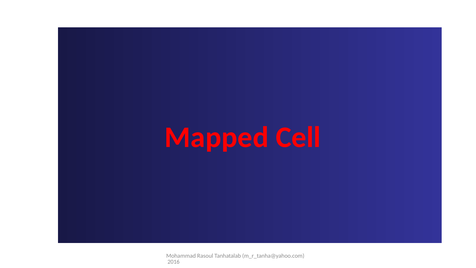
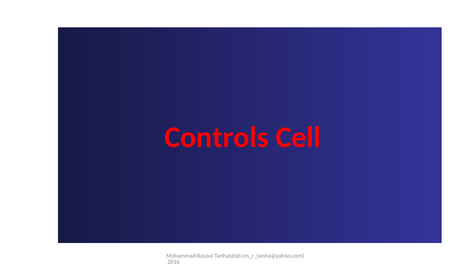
Mapped: Mapped -> Controls (217, 137)
